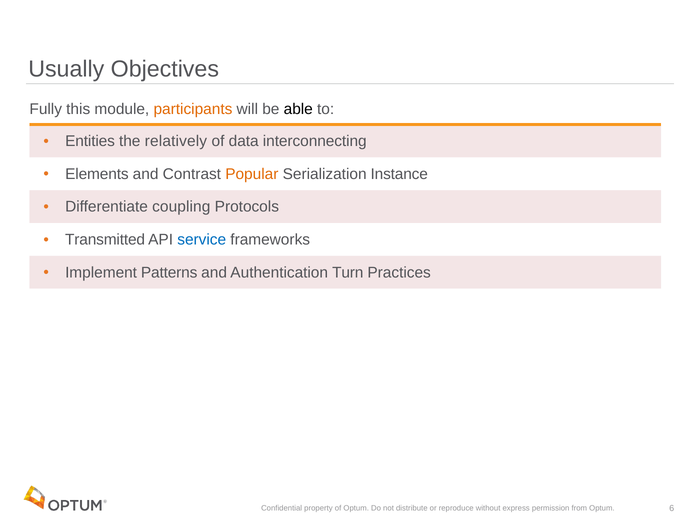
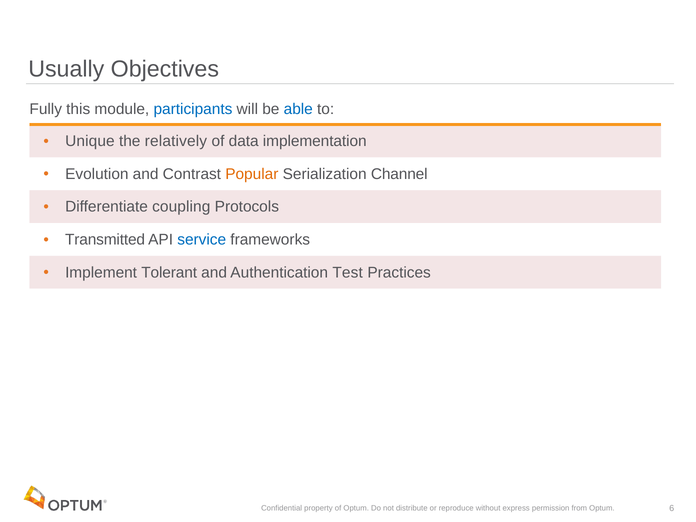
participants colour: orange -> blue (193, 109)
able colour: black -> blue (298, 109)
Entities: Entities -> Unique (90, 141)
interconnecting: interconnecting -> implementation (315, 141)
Elements: Elements -> Evolution (97, 174)
Instance: Instance -> Channel (399, 174)
Patterns: Patterns -> Tolerant (169, 272)
Turn: Turn -> Test (348, 272)
